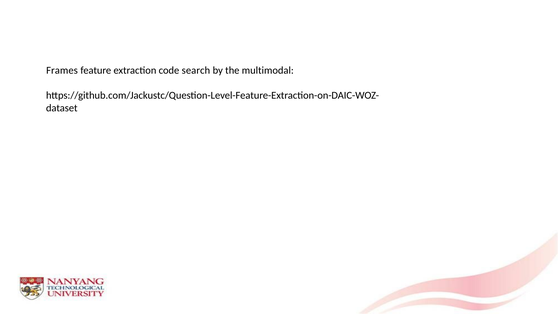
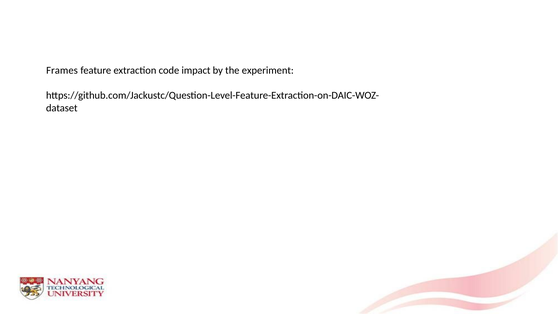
search: search -> impact (196, 70)
multimodal: multimodal -> experiment (268, 70)
